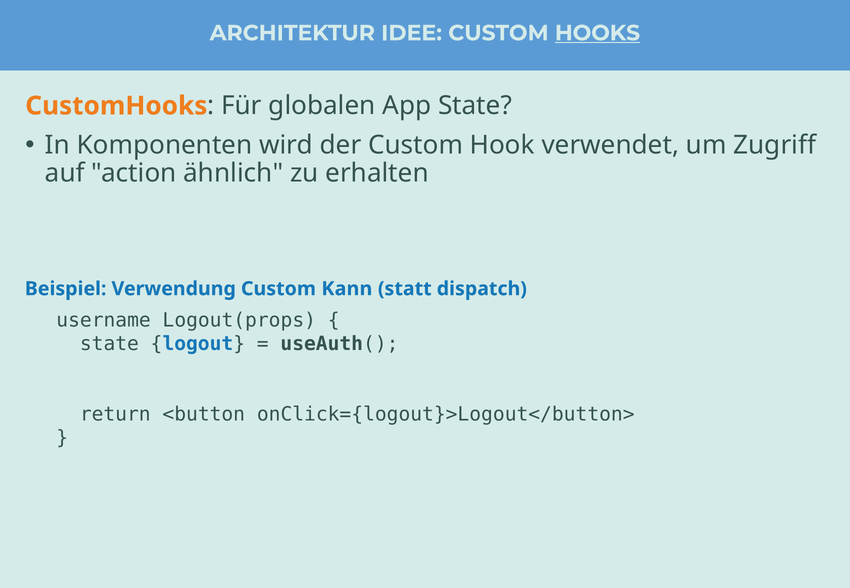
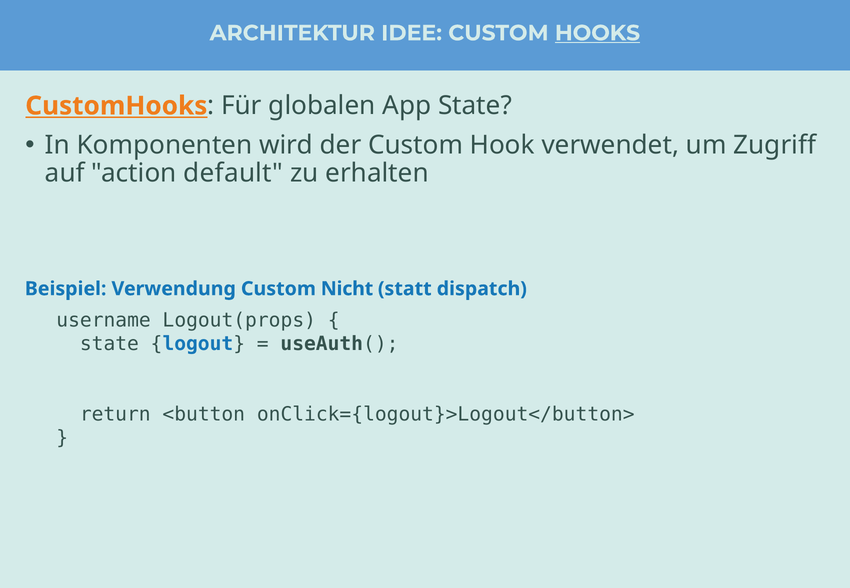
CustomHooks underline: none -> present (116, 106)
ähnlich: ähnlich -> default (233, 173)
Kann: Kann -> Nicht (347, 289)
